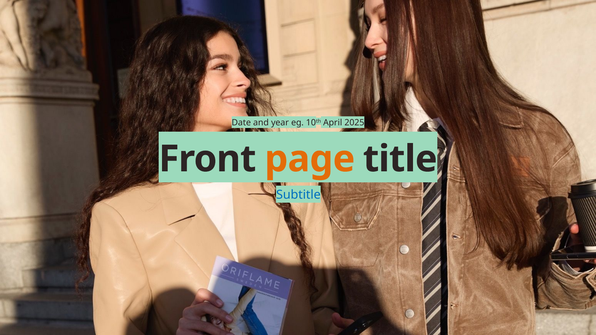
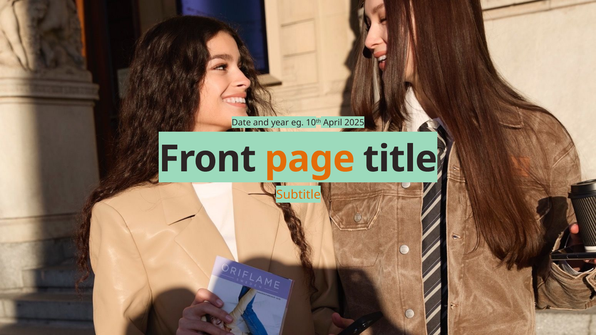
Subtitle colour: blue -> orange (298, 195)
